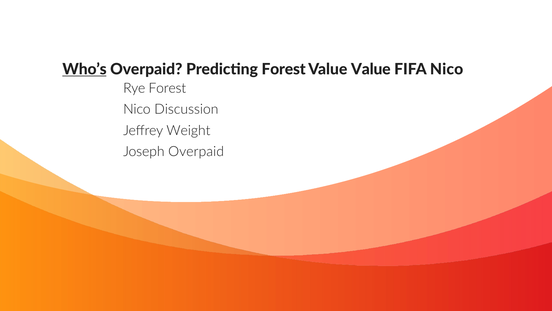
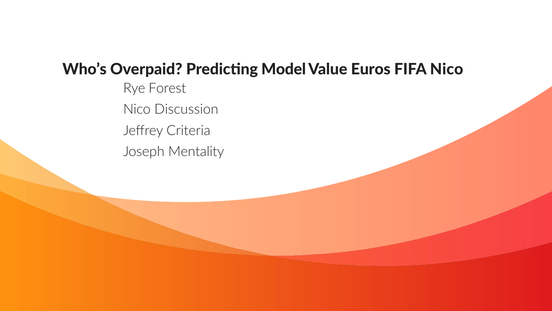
Who’s underline: present -> none (85, 69)
Predicting Forest: Forest -> Model (284, 69)
Value Value: Value -> Euros (371, 69)
Weight: Weight -> Criteria (188, 130)
Joseph Overpaid: Overpaid -> Mentality (196, 152)
